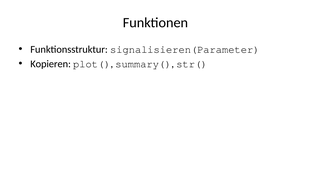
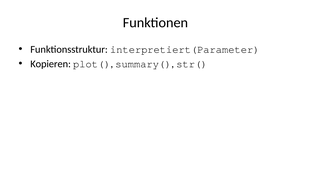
signalisieren(Parameter: signalisieren(Parameter -> interpretiert(Parameter (185, 49)
